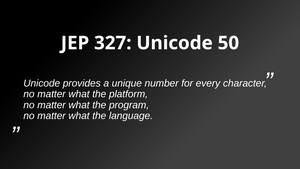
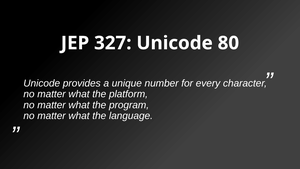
50: 50 -> 80 (228, 43)
